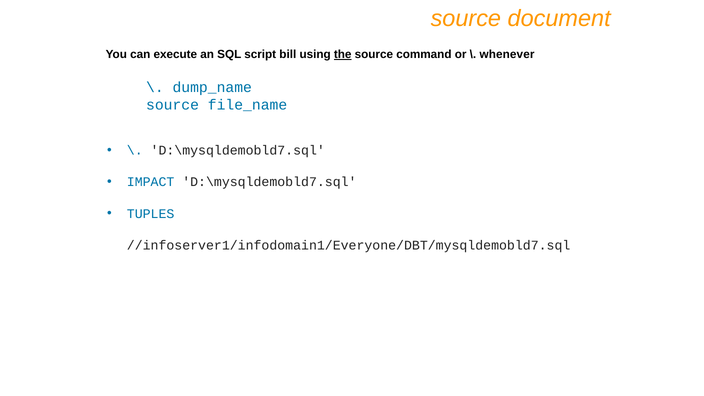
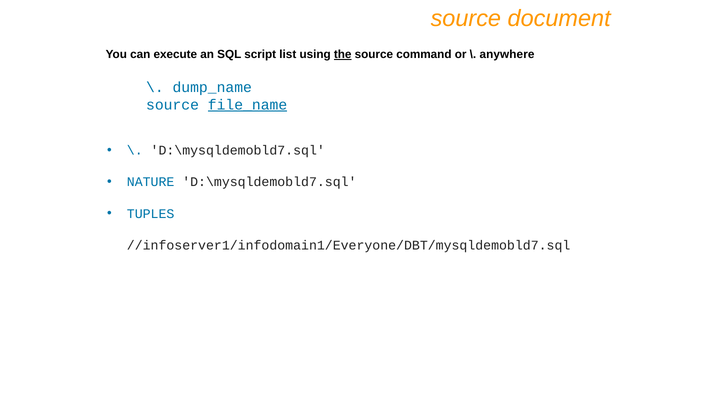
bill: bill -> list (288, 54)
whenever: whenever -> anywhere (507, 54)
file_name underline: none -> present (248, 105)
IMPACT: IMPACT -> NATURE (151, 182)
